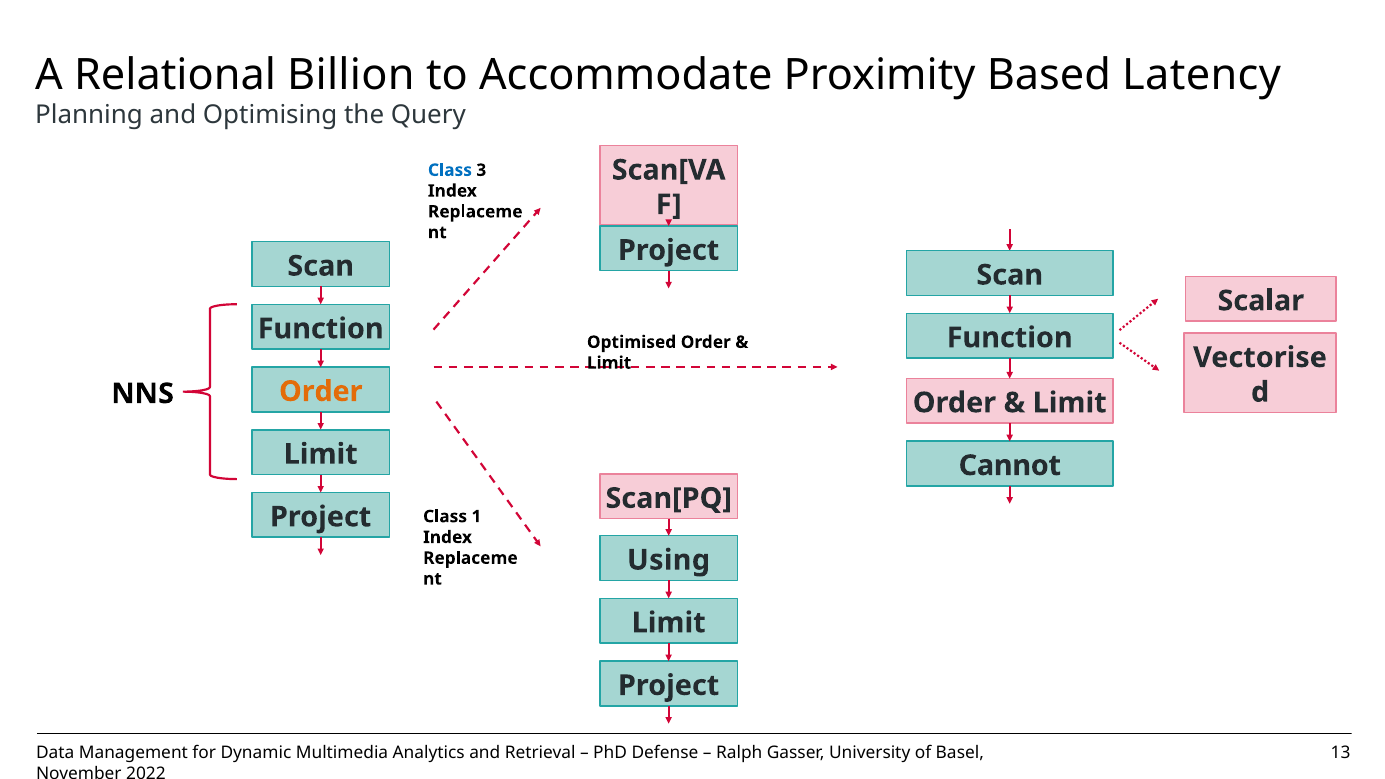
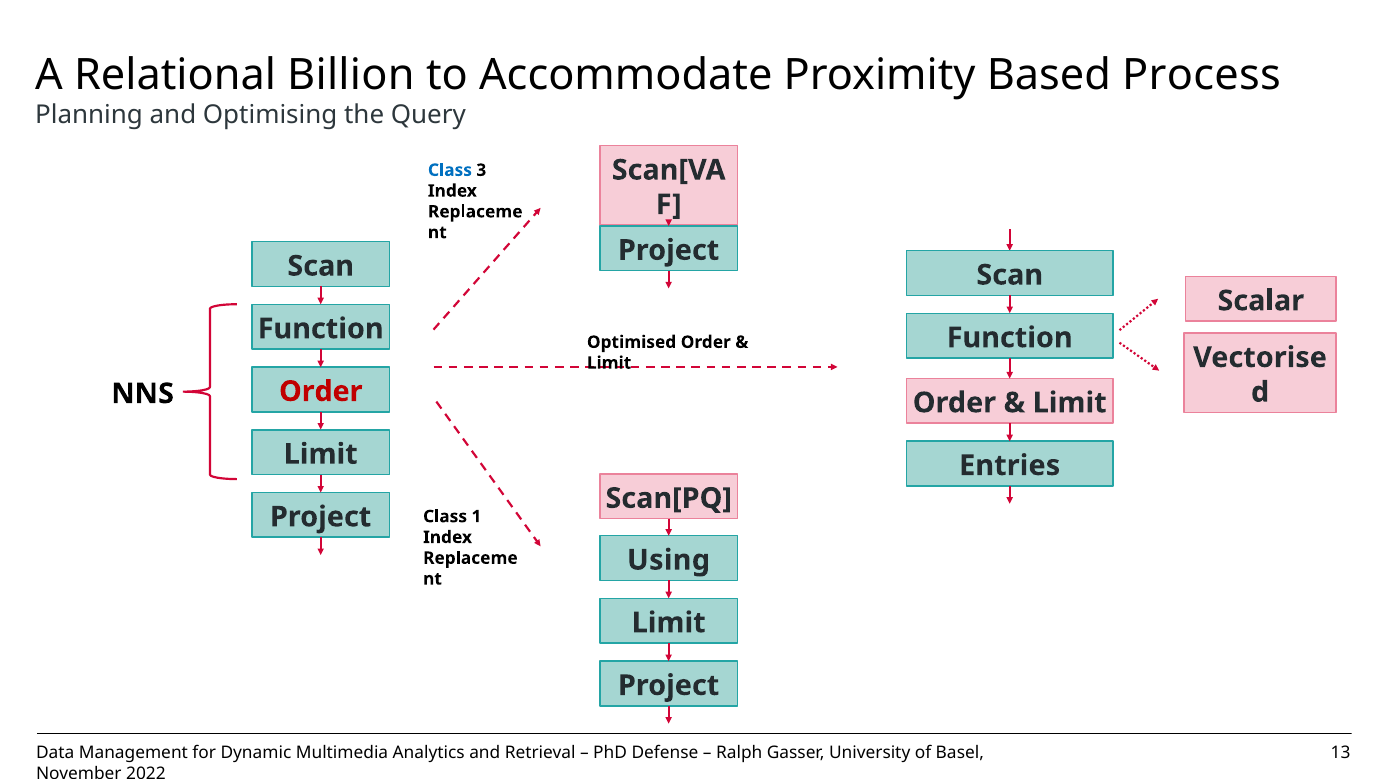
Latency: Latency -> Process (1202, 75)
Order colour: orange -> red (321, 392)
Cannot: Cannot -> Entries (1010, 466)
